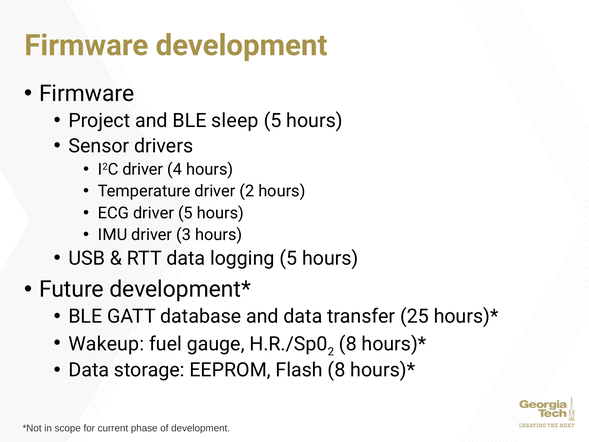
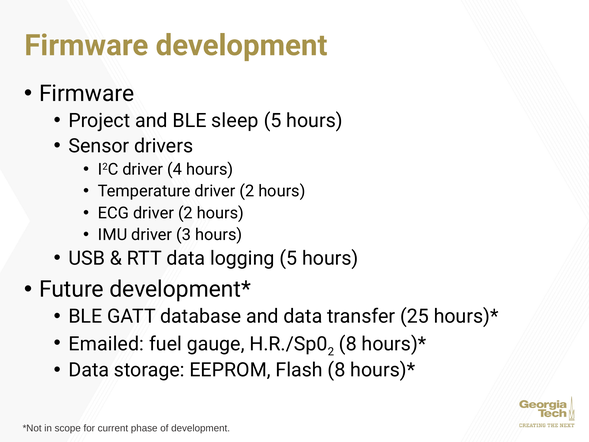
ECG driver 5: 5 -> 2 (185, 213)
Wakeup: Wakeup -> Emailed (106, 344)
